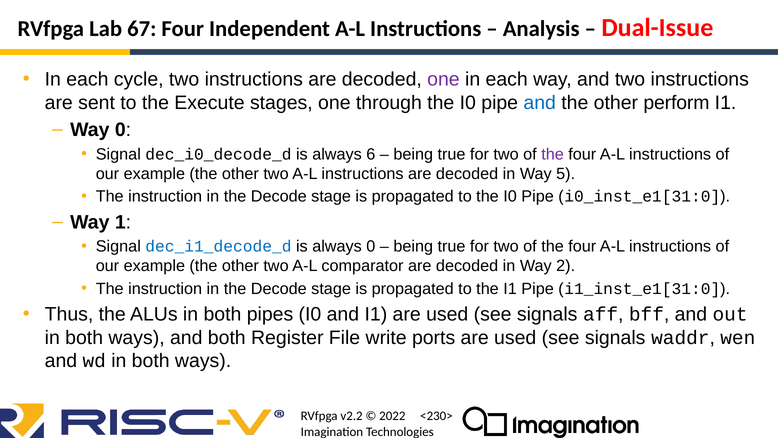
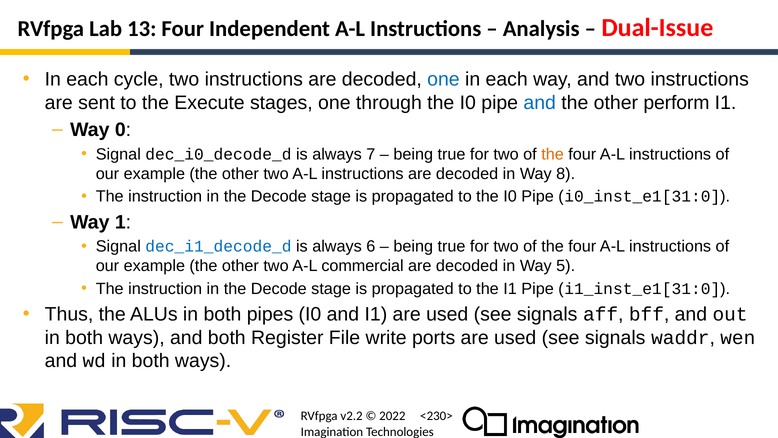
67: 67 -> 13 (142, 29)
one colour: purple -> blue (443, 79)
6: 6 -> 7 (371, 154)
the colour: purple -> orange (553, 154)
5: 5 -> 8 (566, 174)
always 0: 0 -> 6 (371, 246)
comparator: comparator -> commercial (363, 266)
2: 2 -> 5 (566, 266)
